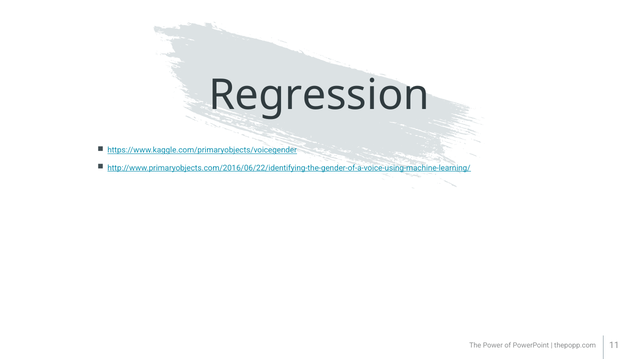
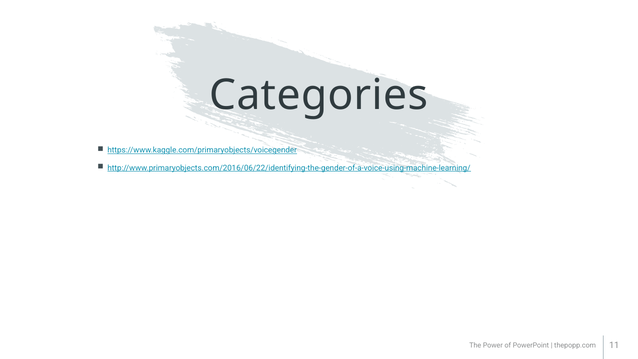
Regression: Regression -> Categories (319, 95)
